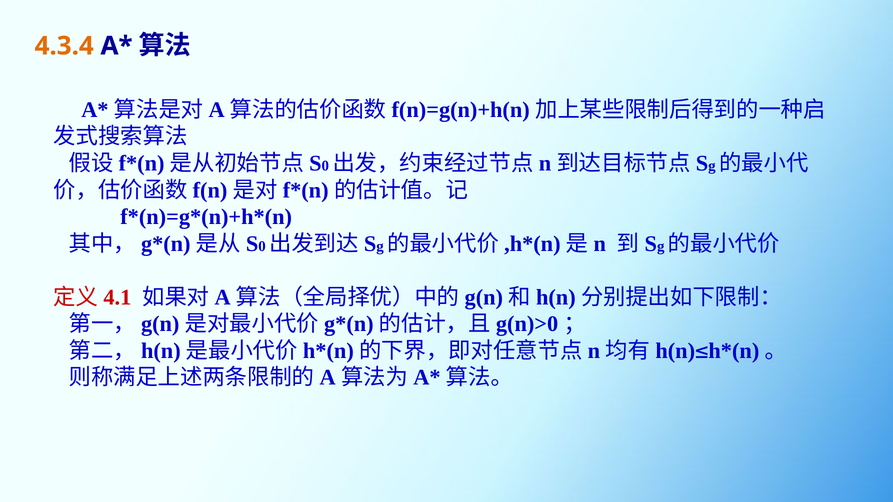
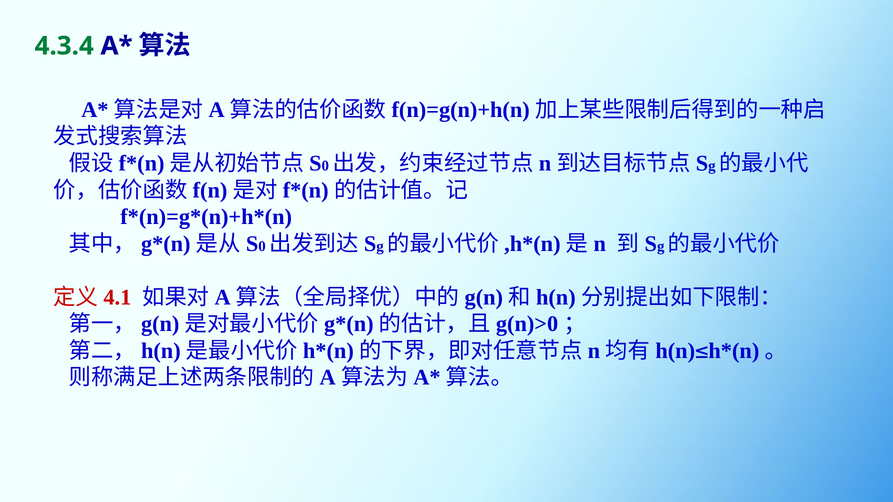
4.3.4 colour: orange -> green (64, 46)
